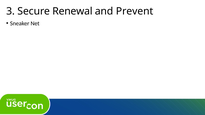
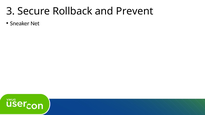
Renewal: Renewal -> Rollback (72, 11)
